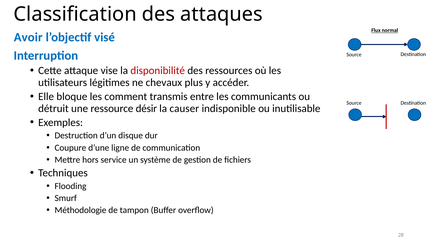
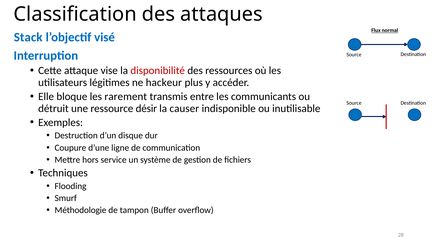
Avoir: Avoir -> Stack (28, 37)
chevaux: chevaux -> hackeur (164, 82)
comment: comment -> rarement (126, 97)
